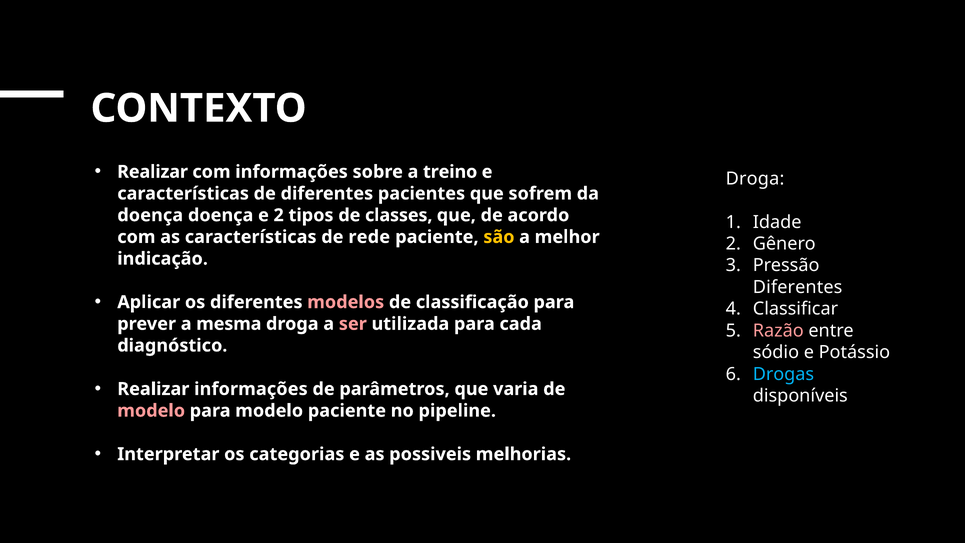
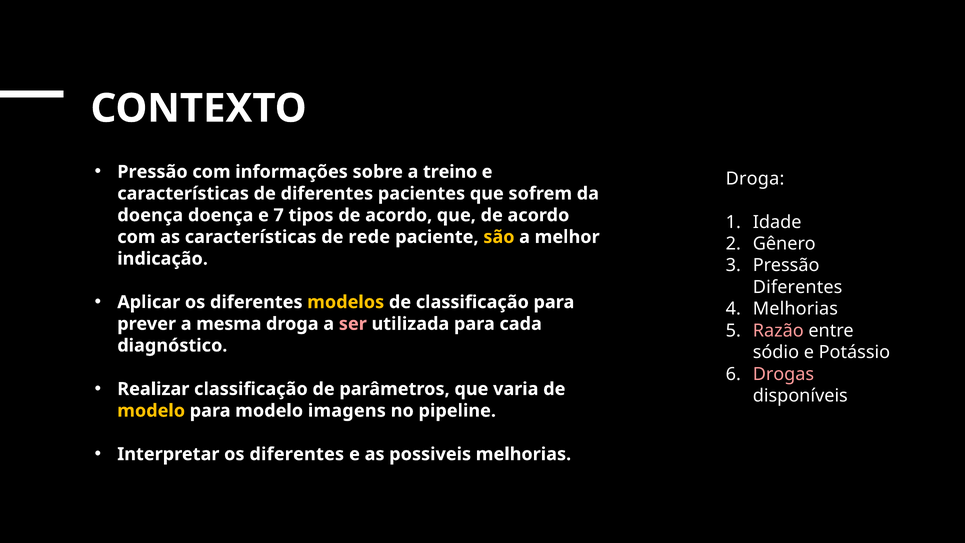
Realizar: Realizar -> Pressão (152, 172)
e 2: 2 -> 7 (279, 215)
tipos de classes: classes -> acordo (399, 215)
modelos colour: pink -> yellow (346, 302)
Classificar: Classificar -> Melhorias (795, 309)
Drogas colour: light blue -> pink (783, 374)
Realizar informações: informações -> classificação (251, 389)
modelo colour: pink -> yellow (151, 411)
modelo paciente: paciente -> imagens (347, 411)
Interpretar os categorias: categorias -> diferentes (297, 454)
